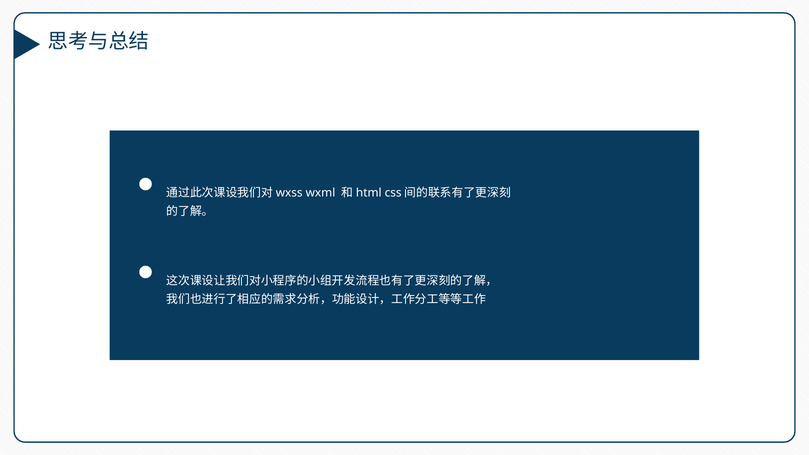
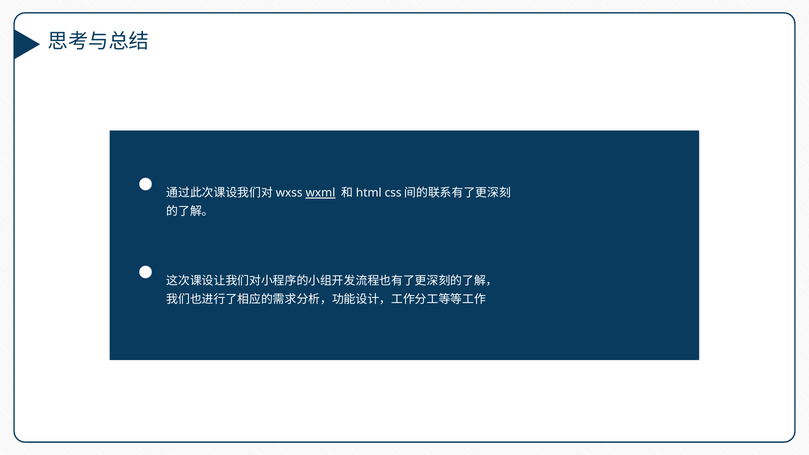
wxml underline: none -> present (321, 193)
